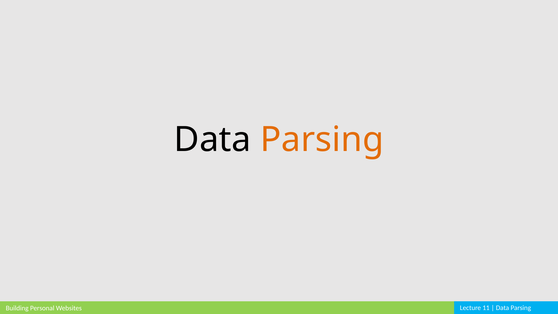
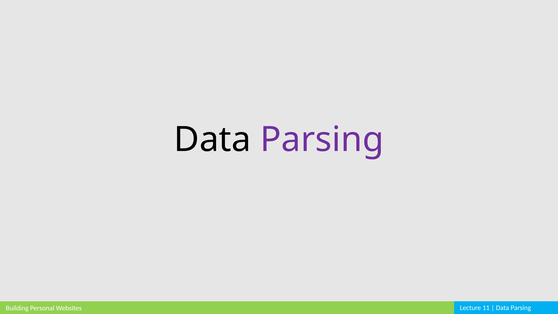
Parsing colour: orange -> purple (322, 139)
